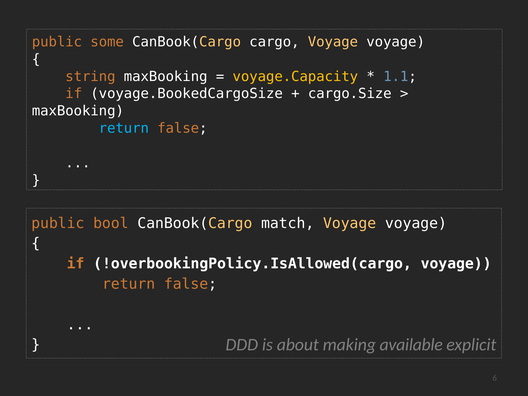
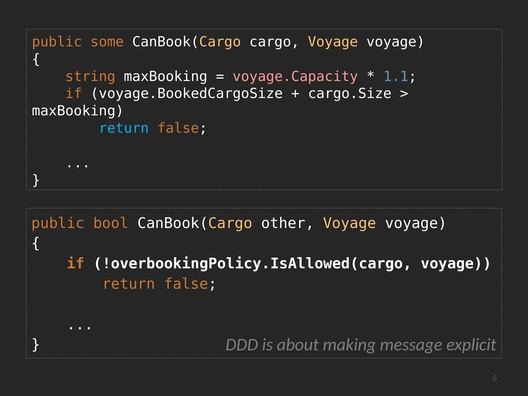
voyage.Capacity colour: yellow -> pink (295, 76)
match: match -> other (288, 223)
available: available -> message (411, 345)
